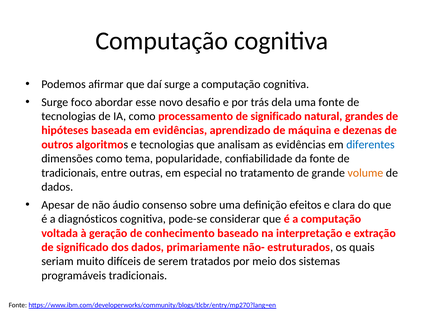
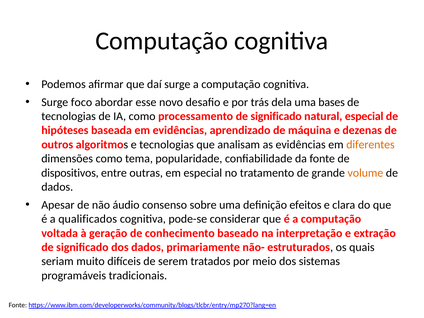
uma fonte: fonte -> bases (332, 102)
natural grandes: grandes -> especial (364, 116)
diferentes colour: blue -> orange (370, 145)
tradicionais: tradicionais -> dispositivos (70, 173)
diagnósticos: diagnósticos -> qualificados (88, 219)
